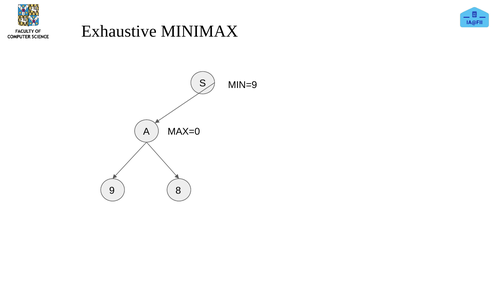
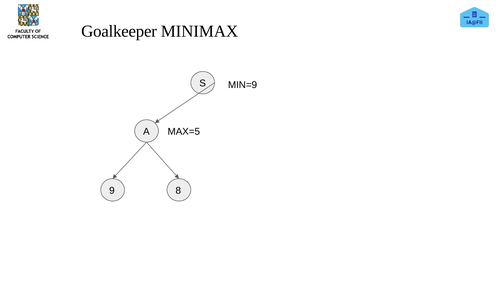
Exhaustive: Exhaustive -> Goalkeeper (119, 31)
MAX=0: MAX=0 -> MAX=5 (184, 131)
